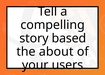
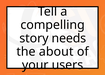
based: based -> needs (69, 38)
